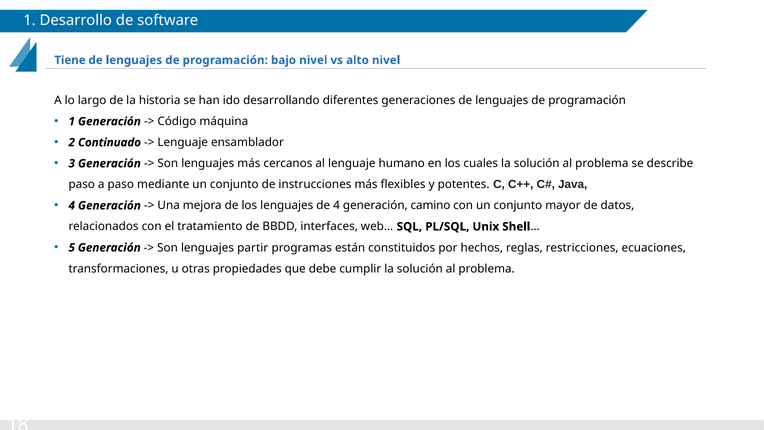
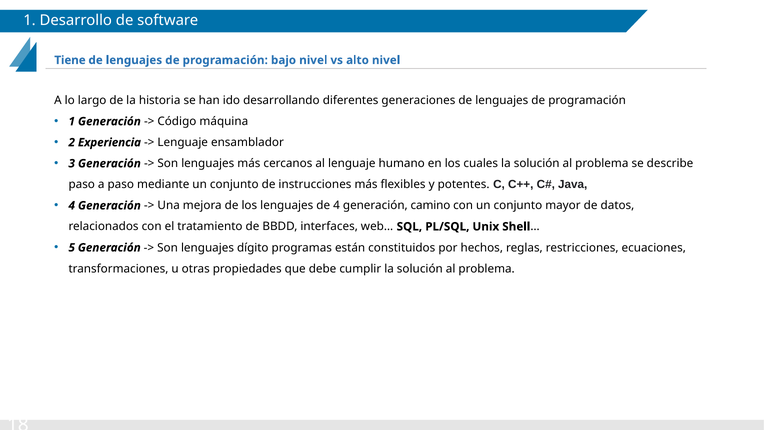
Continuado: Continuado -> Experiencia (109, 142)
partir: partir -> dígito (253, 248)
